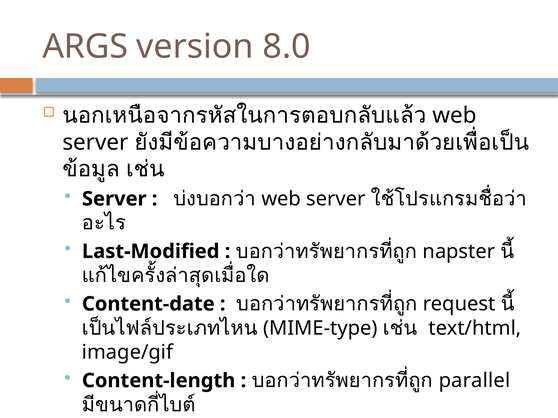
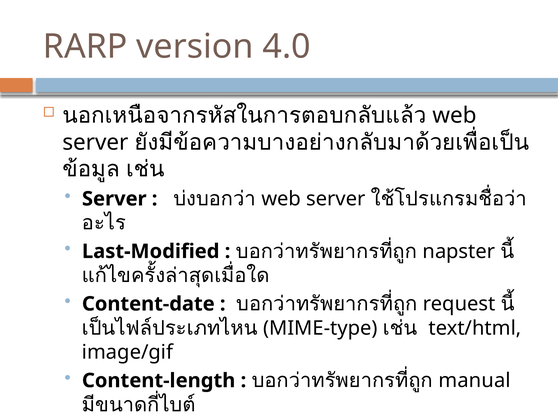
ARGS: ARGS -> RARP (85, 47)
8.0: 8.0 -> 4.0 (287, 47)
parallel: parallel -> manual (475, 381)
